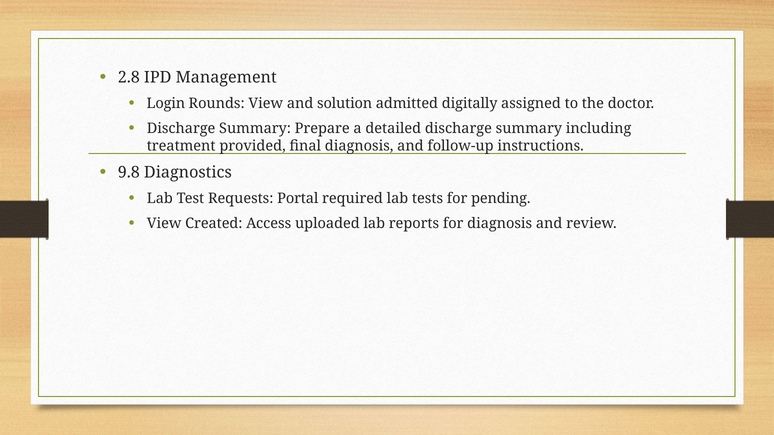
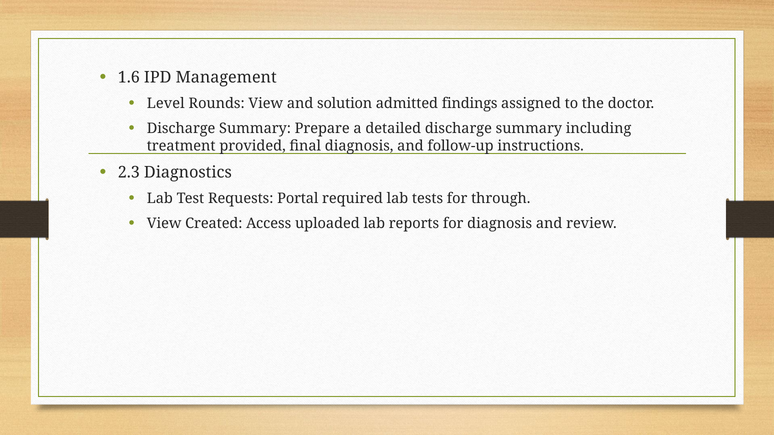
2.8: 2.8 -> 1.6 (129, 77)
Login: Login -> Level (166, 103)
digitally: digitally -> findings (470, 103)
9.8: 9.8 -> 2.3 (129, 173)
pending: pending -> through (501, 199)
